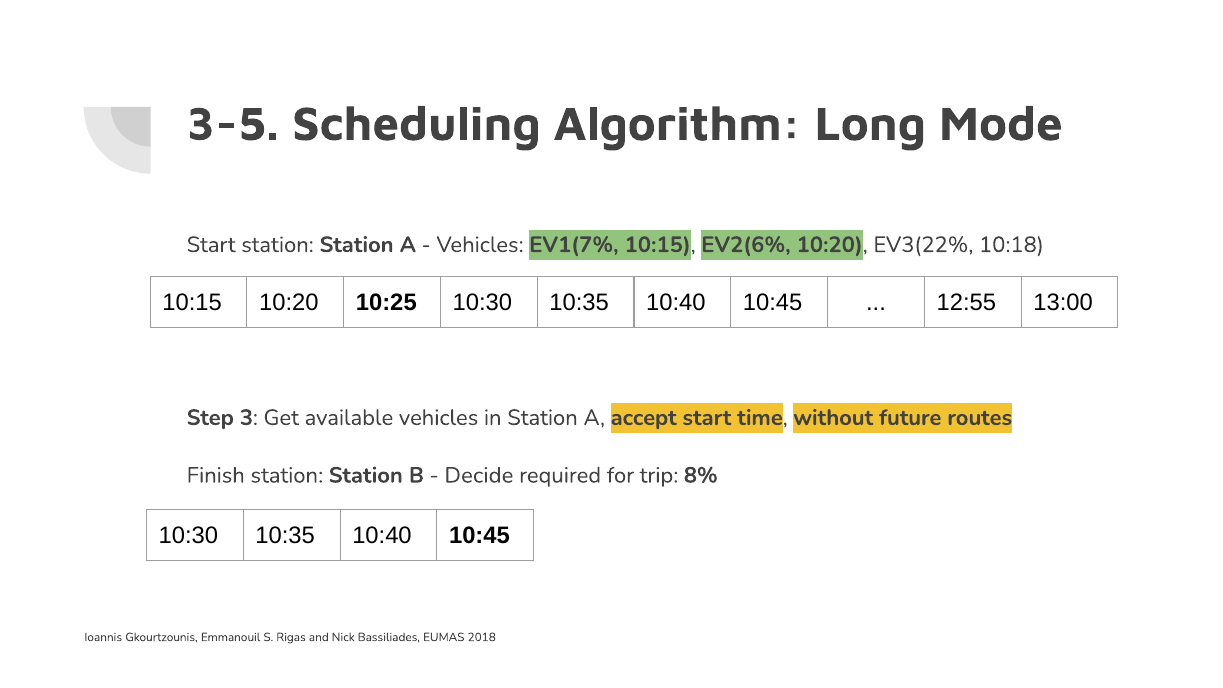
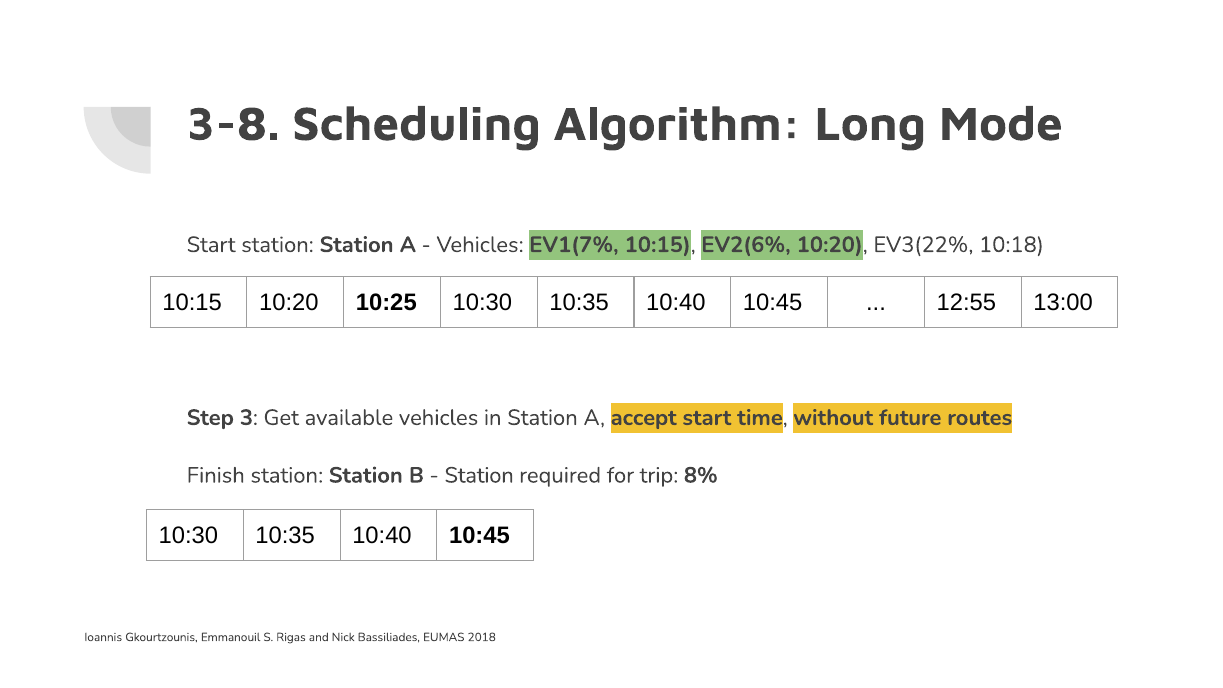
3-5: 3-5 -> 3-8 (233, 124)
Decide: Decide -> Station (479, 475)
